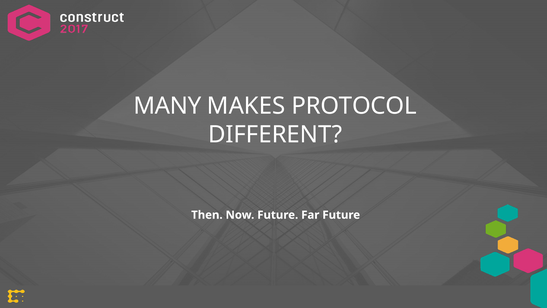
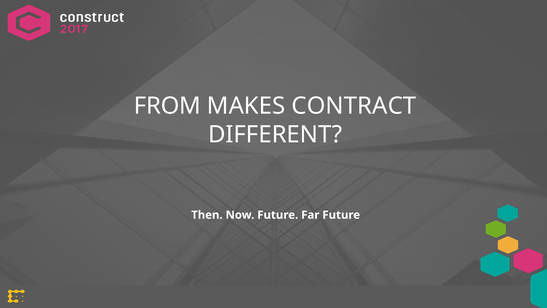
MANY: MANY -> FROM (167, 106)
PROTOCOL: PROTOCOL -> CONTRACT (354, 106)
